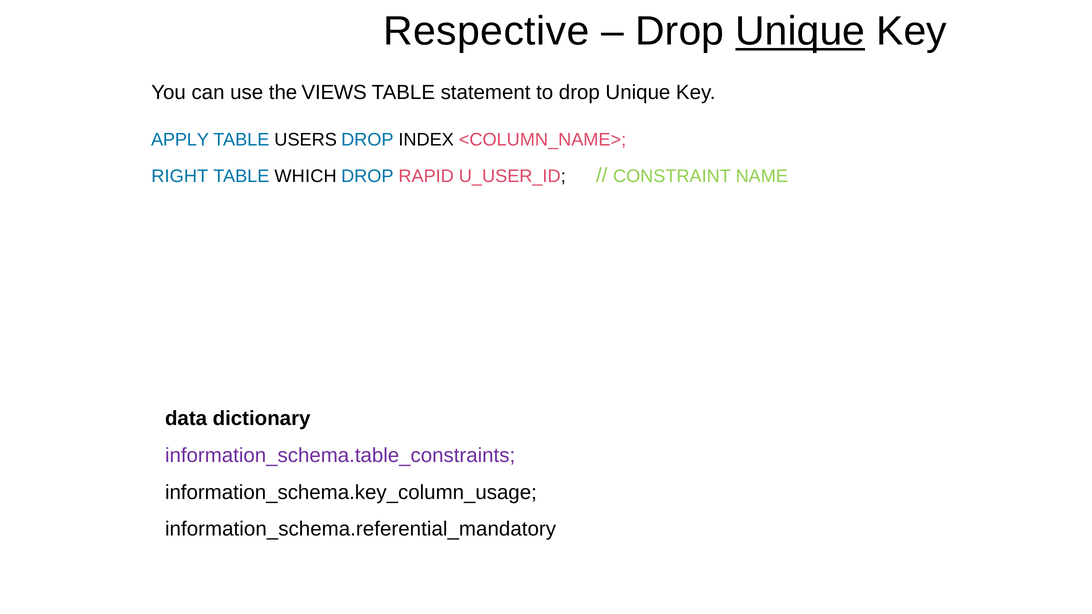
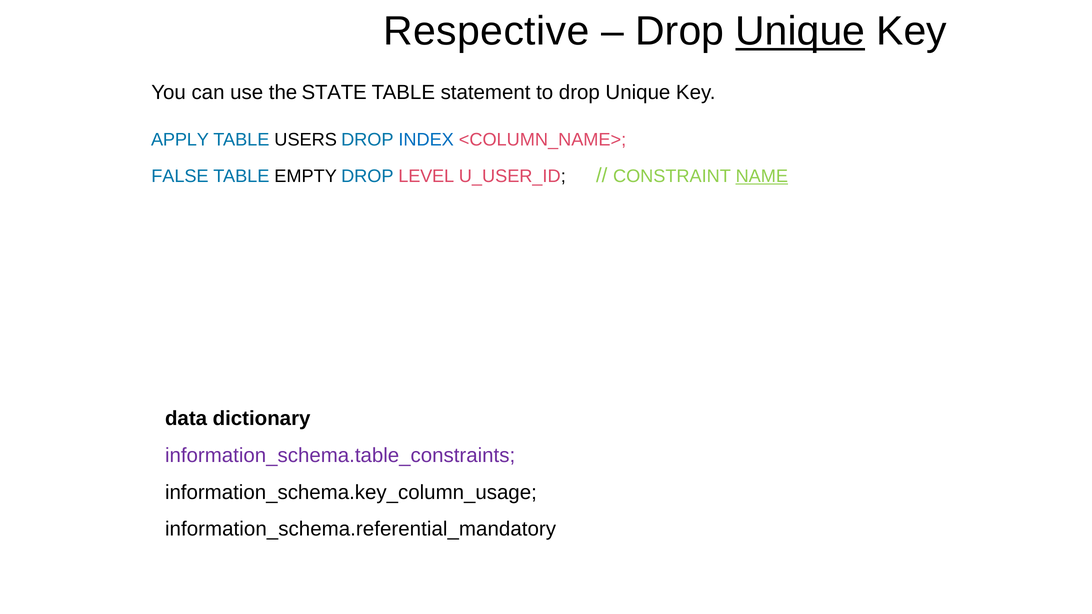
VIEWS: VIEWS -> STATE (334, 93)
INDEX colour: black -> blue (426, 140)
RIGHT: RIGHT -> FALSE (180, 176)
WHICH: WHICH -> EMPTY (306, 176)
RAPID: RAPID -> LEVEL (426, 176)
NAME underline: none -> present (762, 176)
